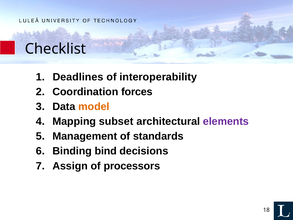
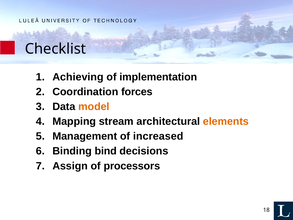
Deadlines: Deadlines -> Achieving (78, 77)
interoperability: interoperability -> implementation (158, 77)
subset: subset -> stream (116, 121)
elements colour: purple -> orange (226, 121)
standards: standards -> increased (158, 136)
